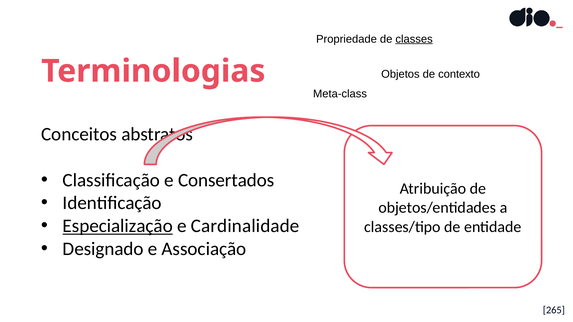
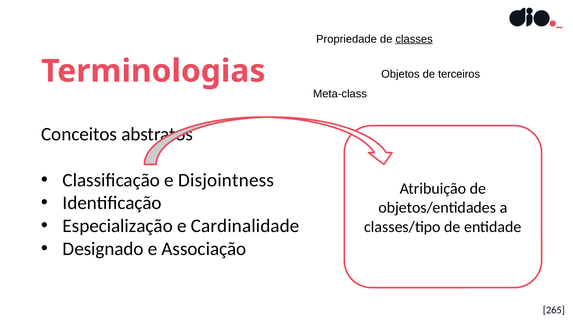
contexto: contexto -> terceiros (459, 74)
Consertados: Consertados -> Disjointness (226, 180)
Especialização underline: present -> none (118, 226)
